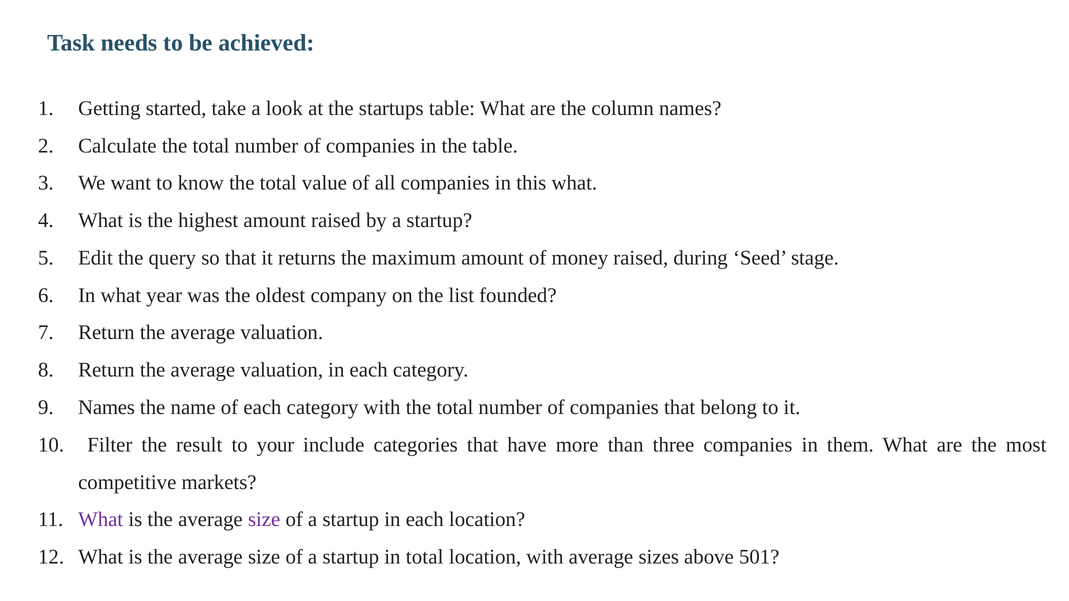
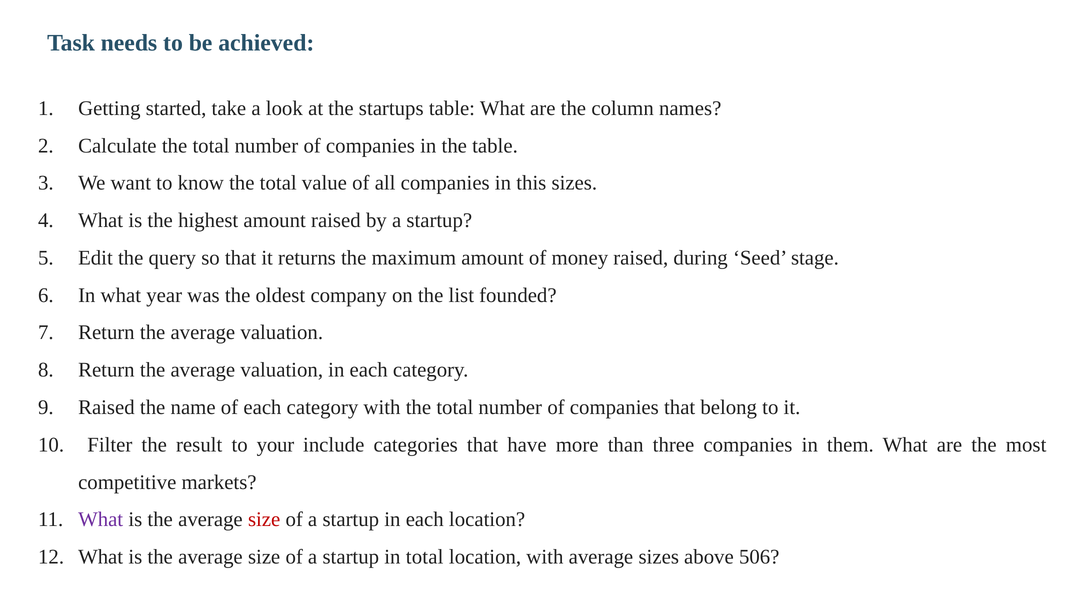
this what: what -> sizes (574, 183)
Names: Names -> Raised (106, 408)
size colour: purple -> red (264, 520)
501: 501 -> 506 (759, 557)
